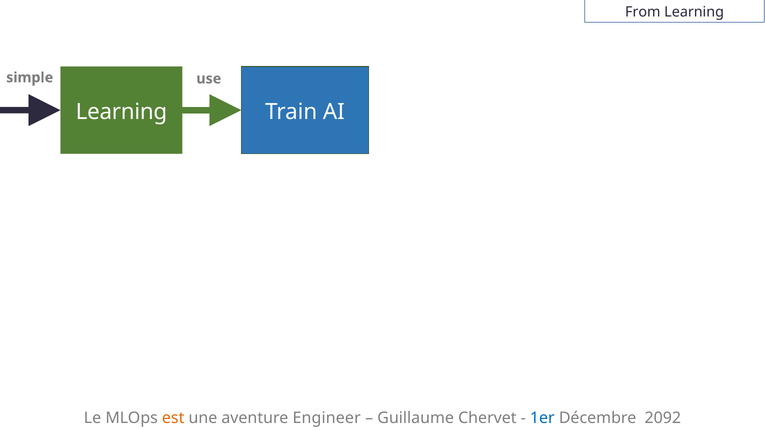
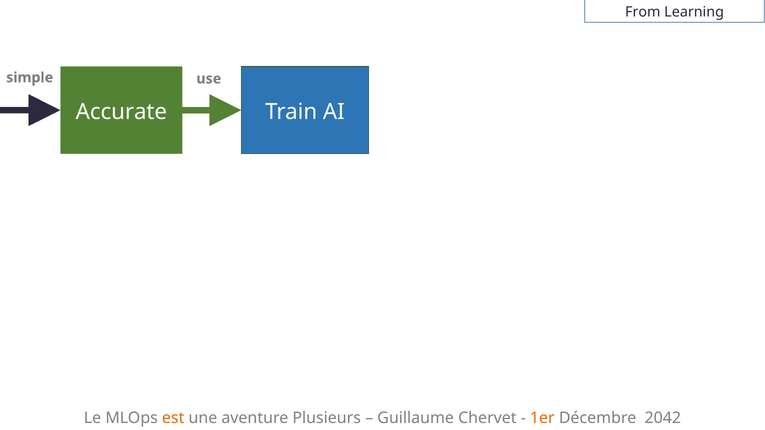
Learning: Learning -> Accurate (121, 112)
Engineer: Engineer -> Plusieurs (327, 418)
1er colour: blue -> orange (542, 418)
2092: 2092 -> 2042 (663, 418)
